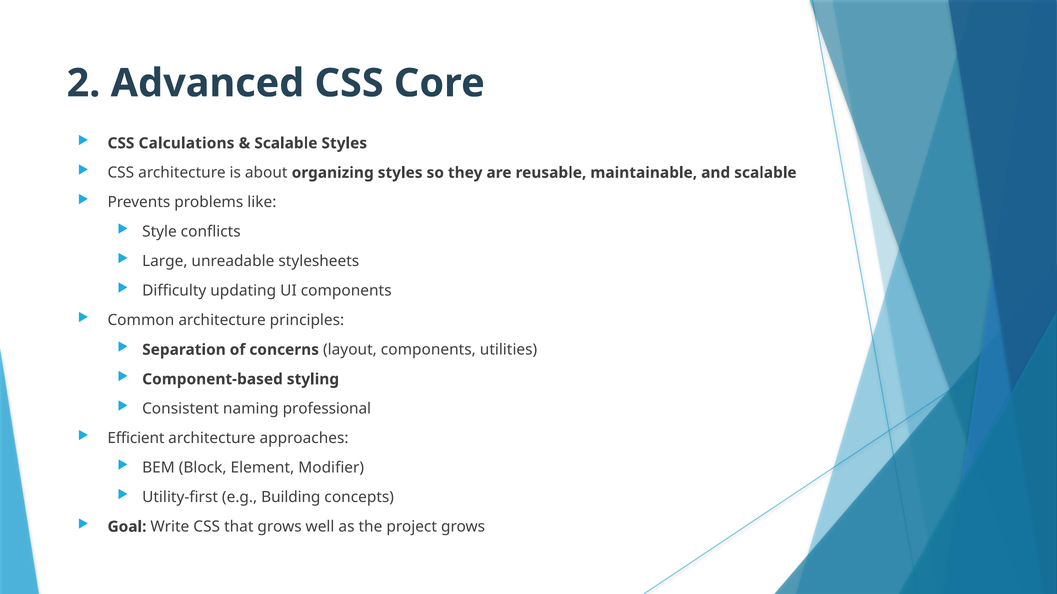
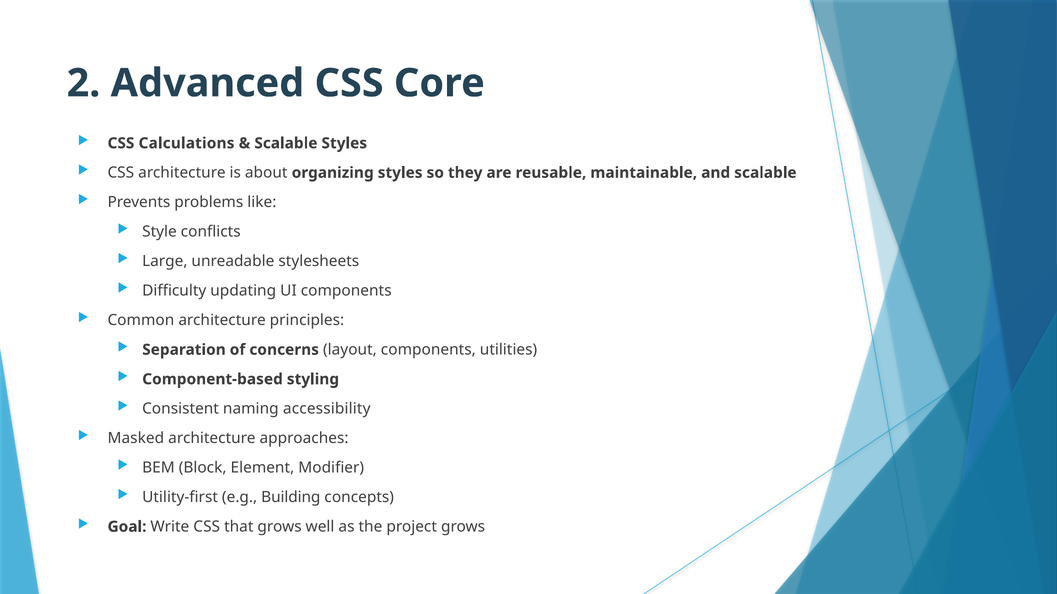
professional: professional -> accessibility (327, 409)
Efficient: Efficient -> Masked (136, 439)
